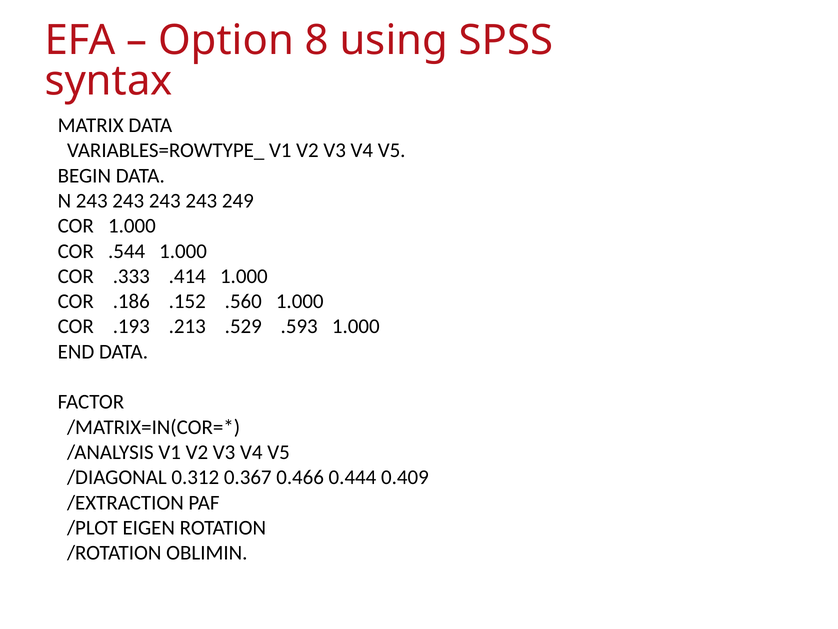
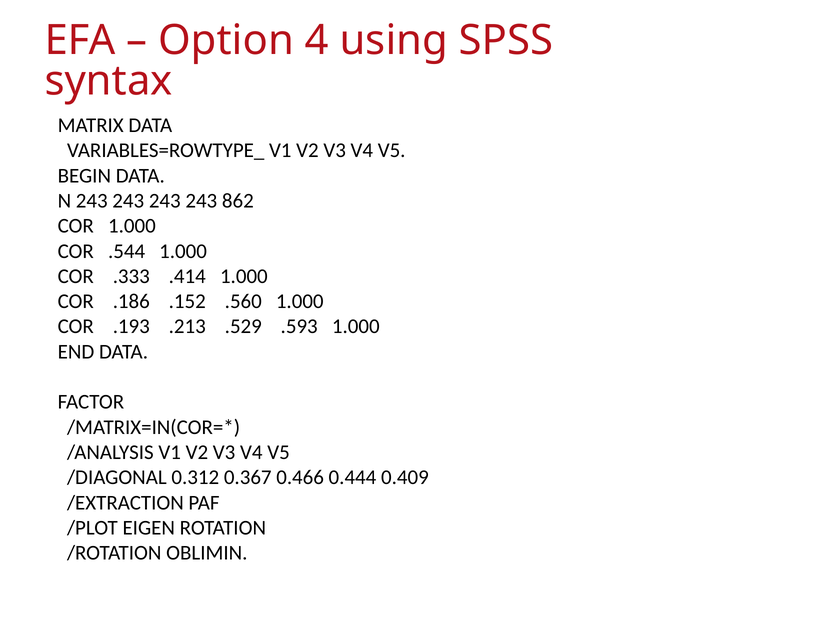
8: 8 -> 4 (317, 40)
249: 249 -> 862 (238, 201)
